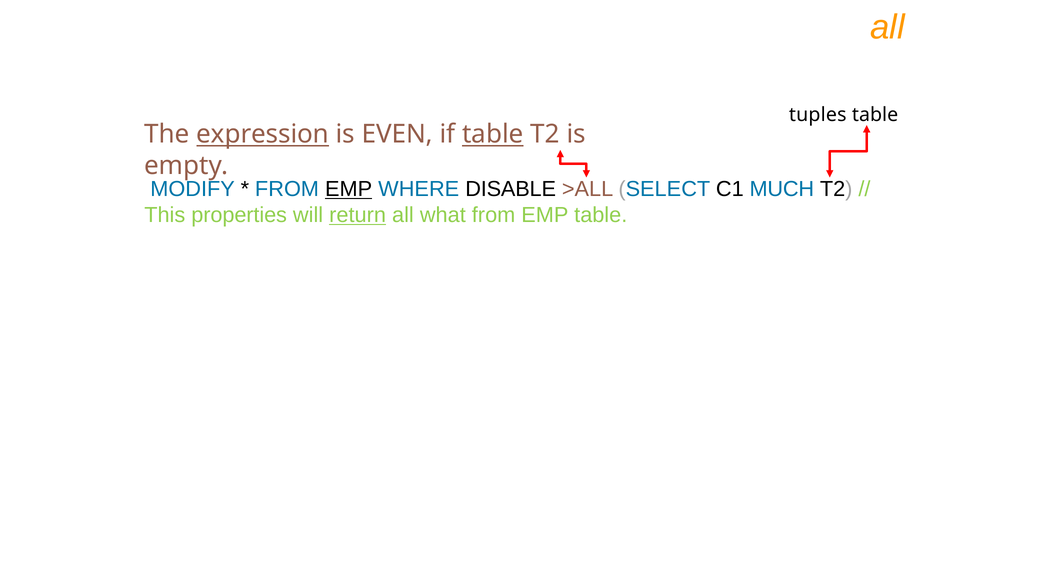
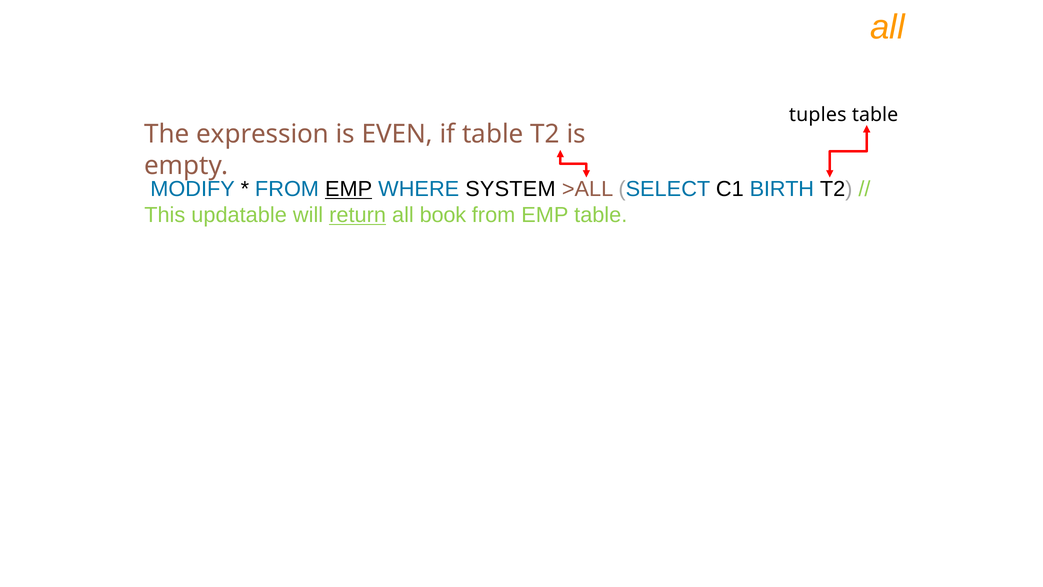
expression underline: present -> none (263, 134)
table underline: present -> none (493, 134)
DISABLE: DISABLE -> SYSTEM (510, 189)
MUCH: MUCH -> BIRTH (782, 189)
properties: properties -> updatable (239, 215)
what: what -> book (443, 215)
